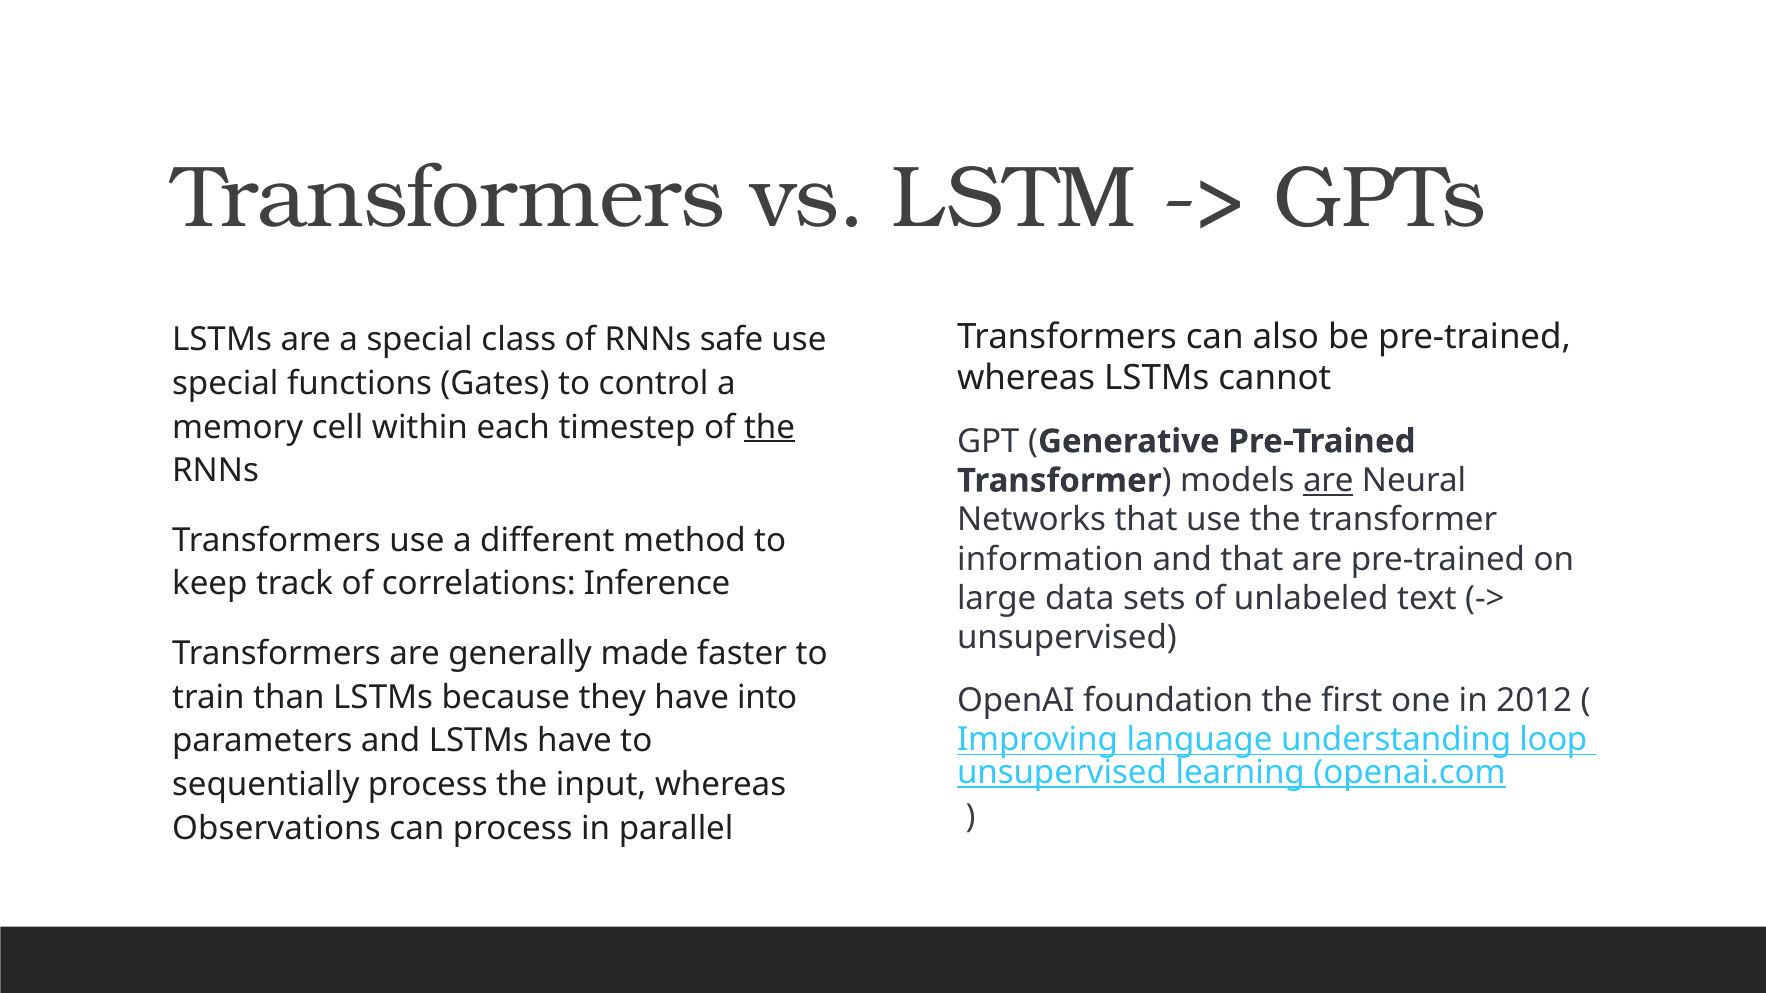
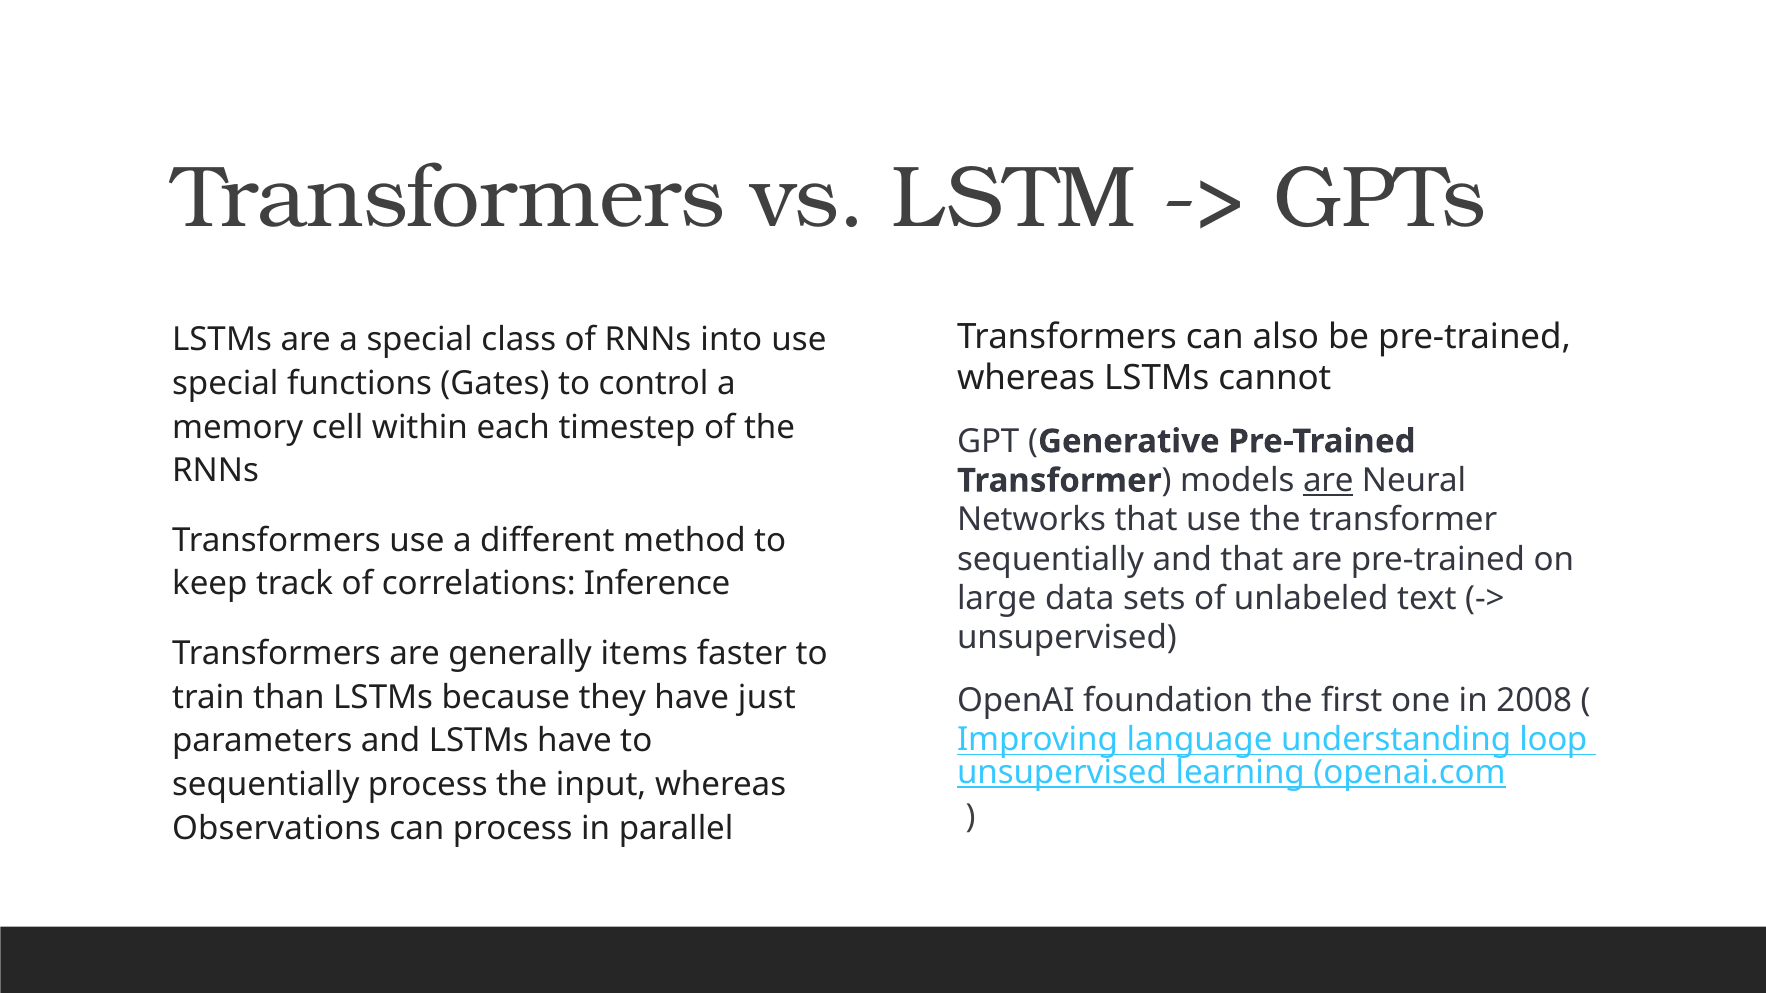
safe: safe -> into (731, 340)
the underline: present -> none (770, 427)
information: information -> sequentially (1051, 559)
made: made -> items (644, 654)
into: into -> just (767, 697)
2012: 2012 -> 2008 (1534, 701)
